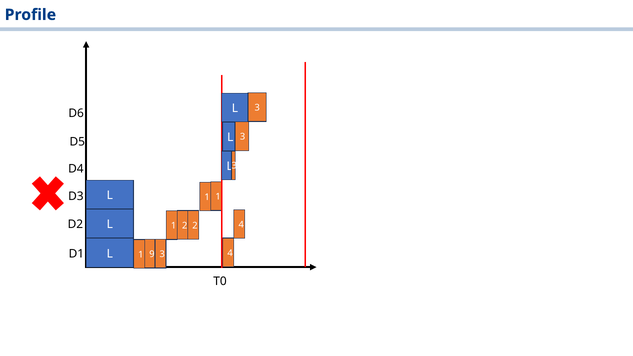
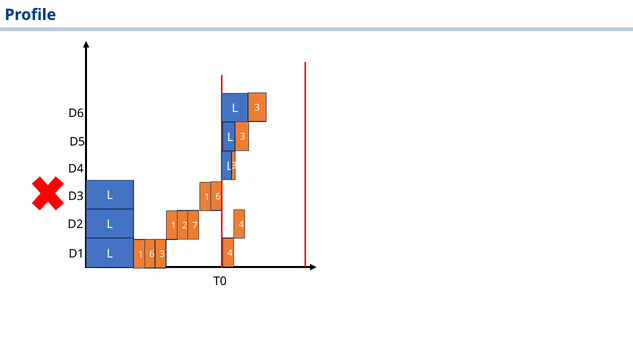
1: 1 -> 6 (218, 197)
2 2: 2 -> 7 (195, 226)
9: 9 -> 6 (152, 254)
